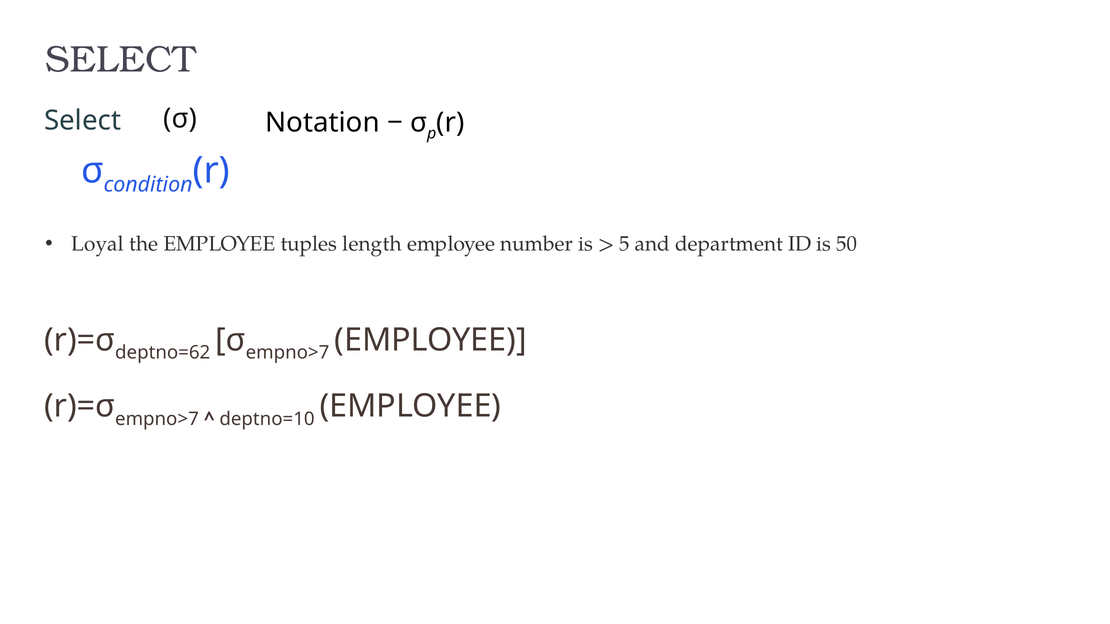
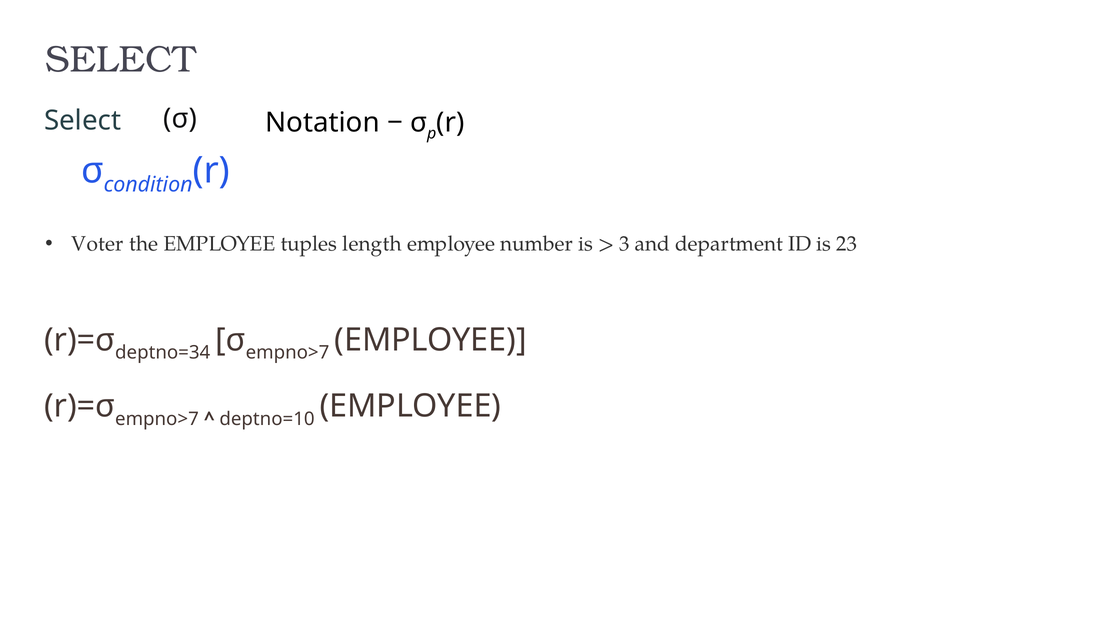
Loyal: Loyal -> Voter (98, 244)
5: 5 -> 3 (624, 244)
50: 50 -> 23 (847, 244)
deptno=62: deptno=62 -> deptno=34 (163, 353)
